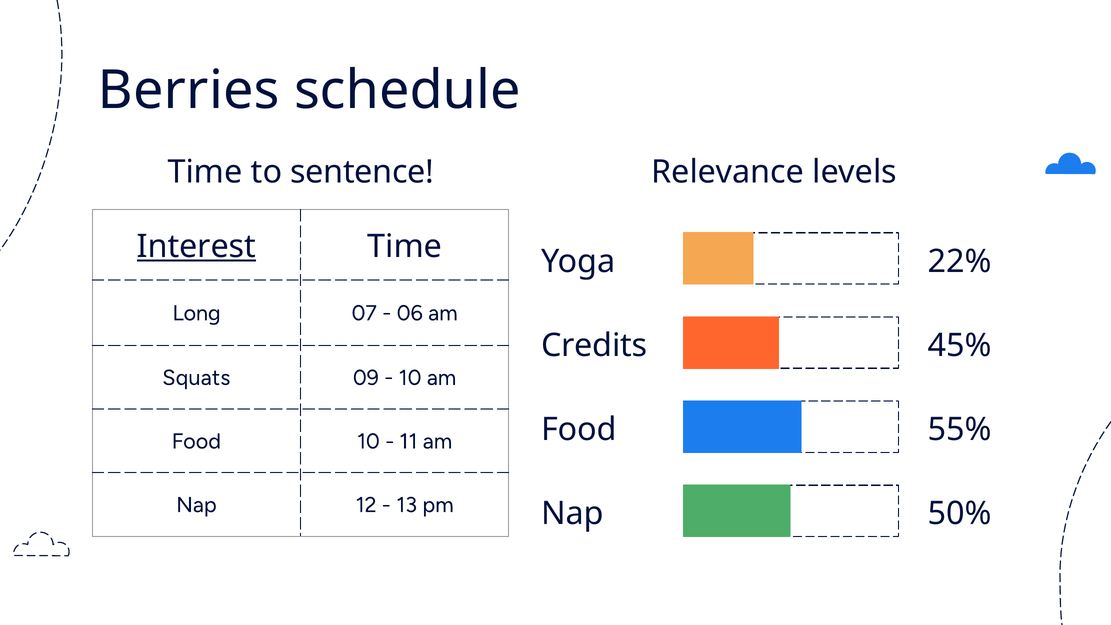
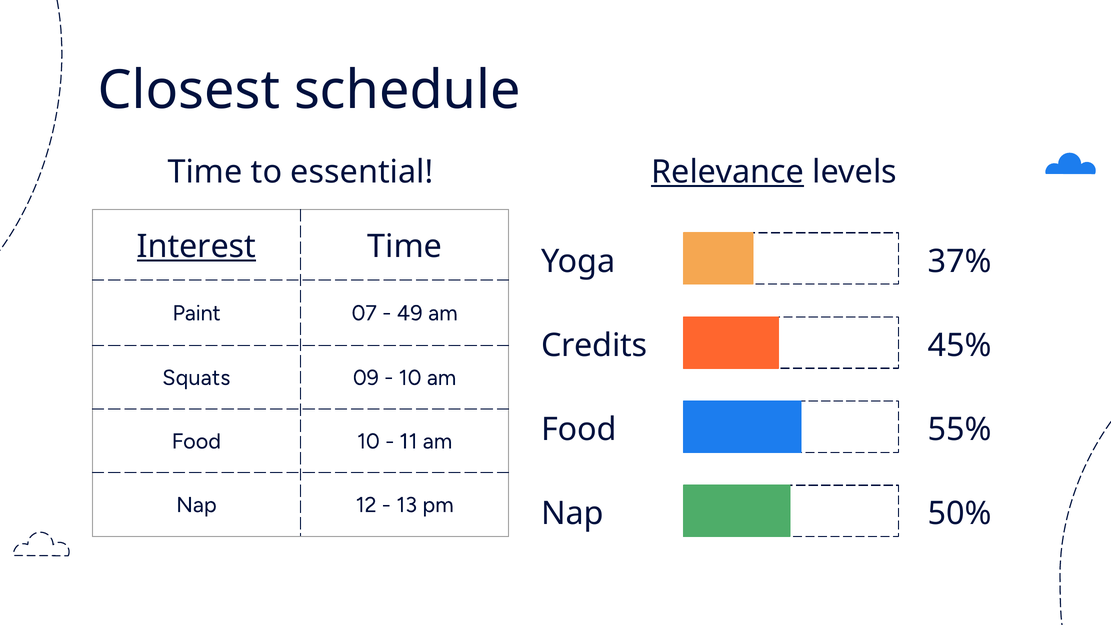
Berries: Berries -> Closest (189, 90)
sentence: sentence -> essential (362, 172)
Relevance underline: none -> present (728, 172)
22%: 22% -> 37% (960, 261)
Long: Long -> Paint (197, 313)
06: 06 -> 49 (410, 313)
